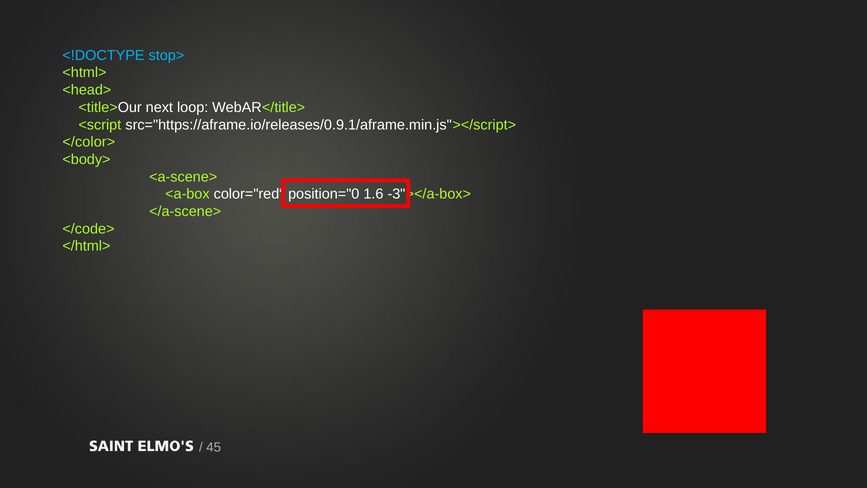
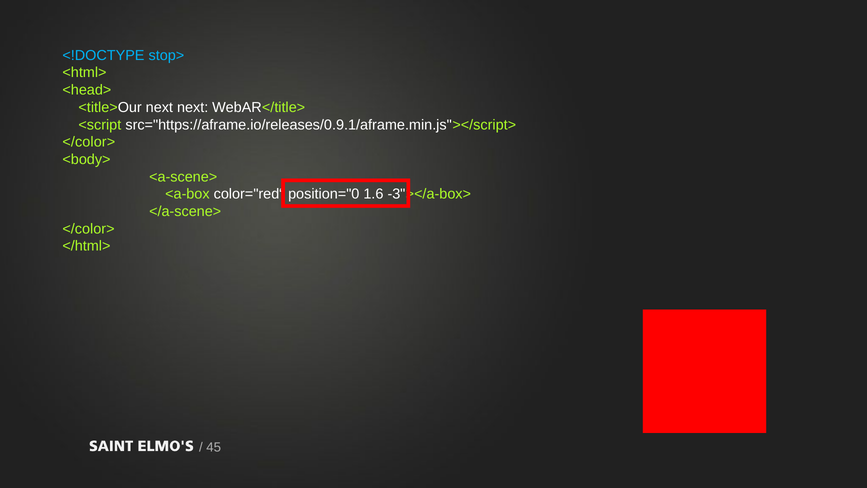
next loop: loop -> next (193, 107)
</code>: </code> -> </color> (88, 229)
